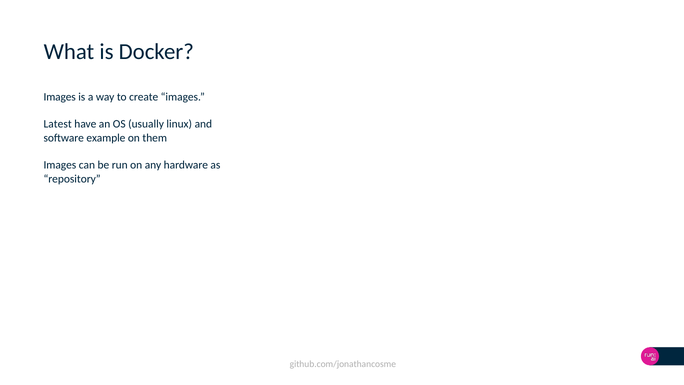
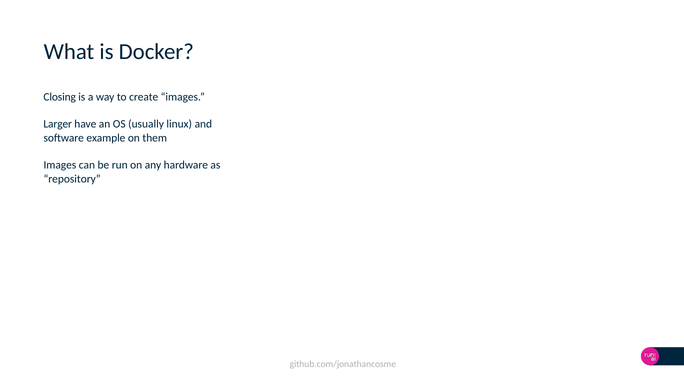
Images: Images -> Closing (60, 97)
Latest: Latest -> Larger (58, 124)
